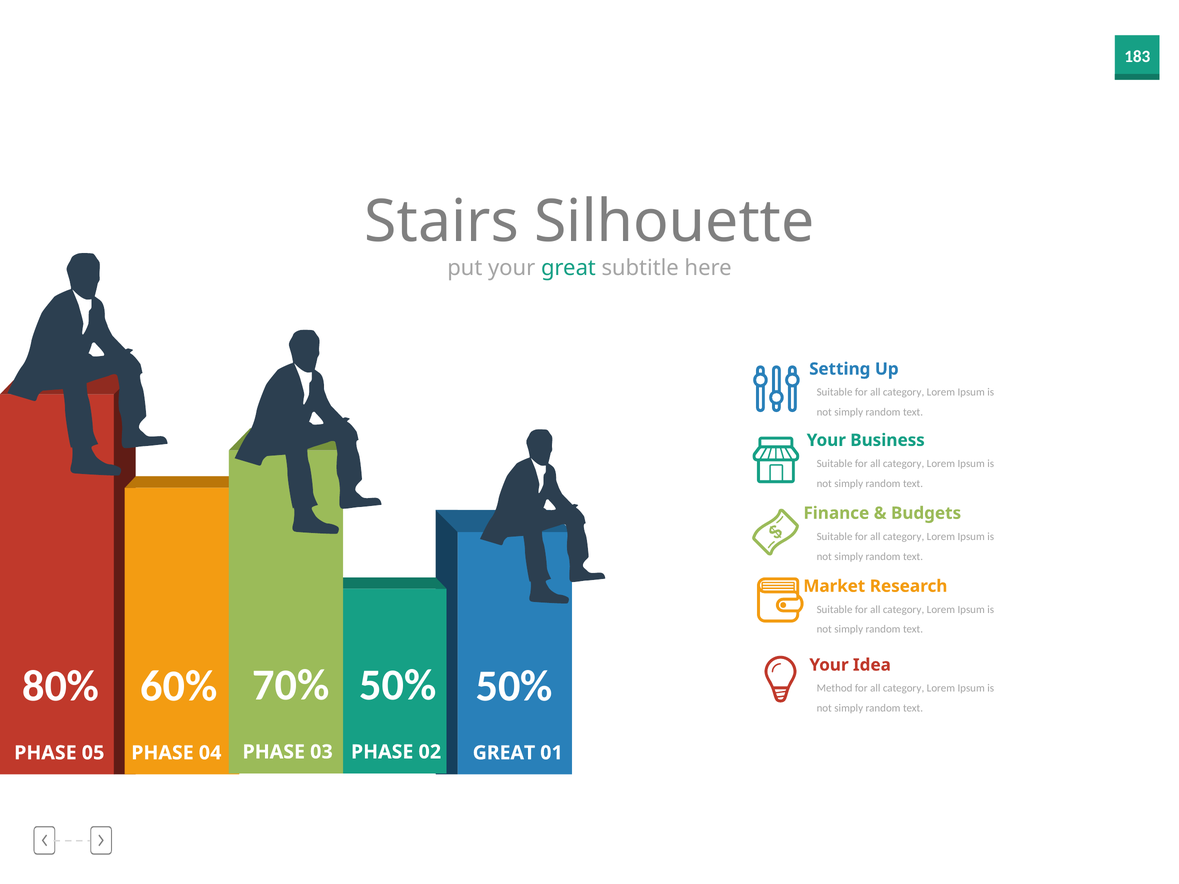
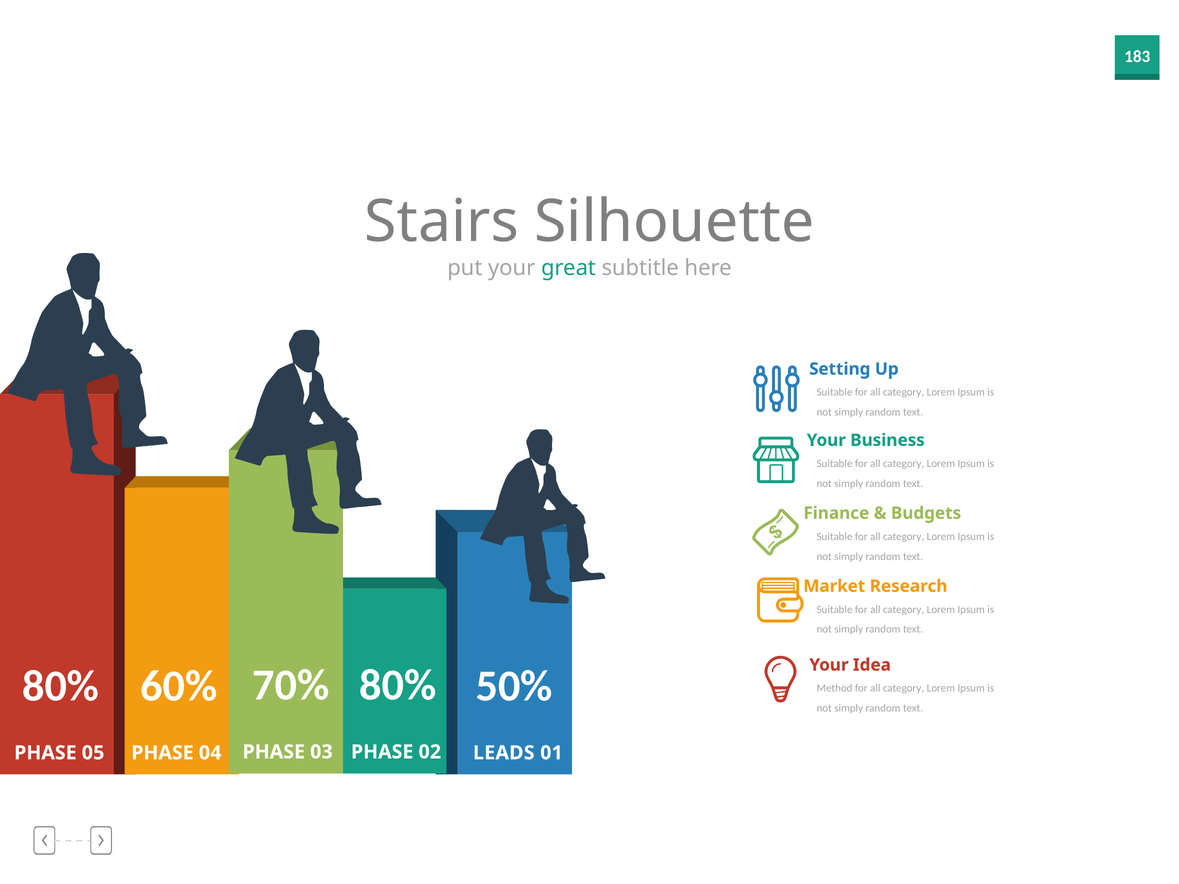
50%: 50% -> 80% (398, 685)
GREAT: GREAT -> LEADS (504, 753)
